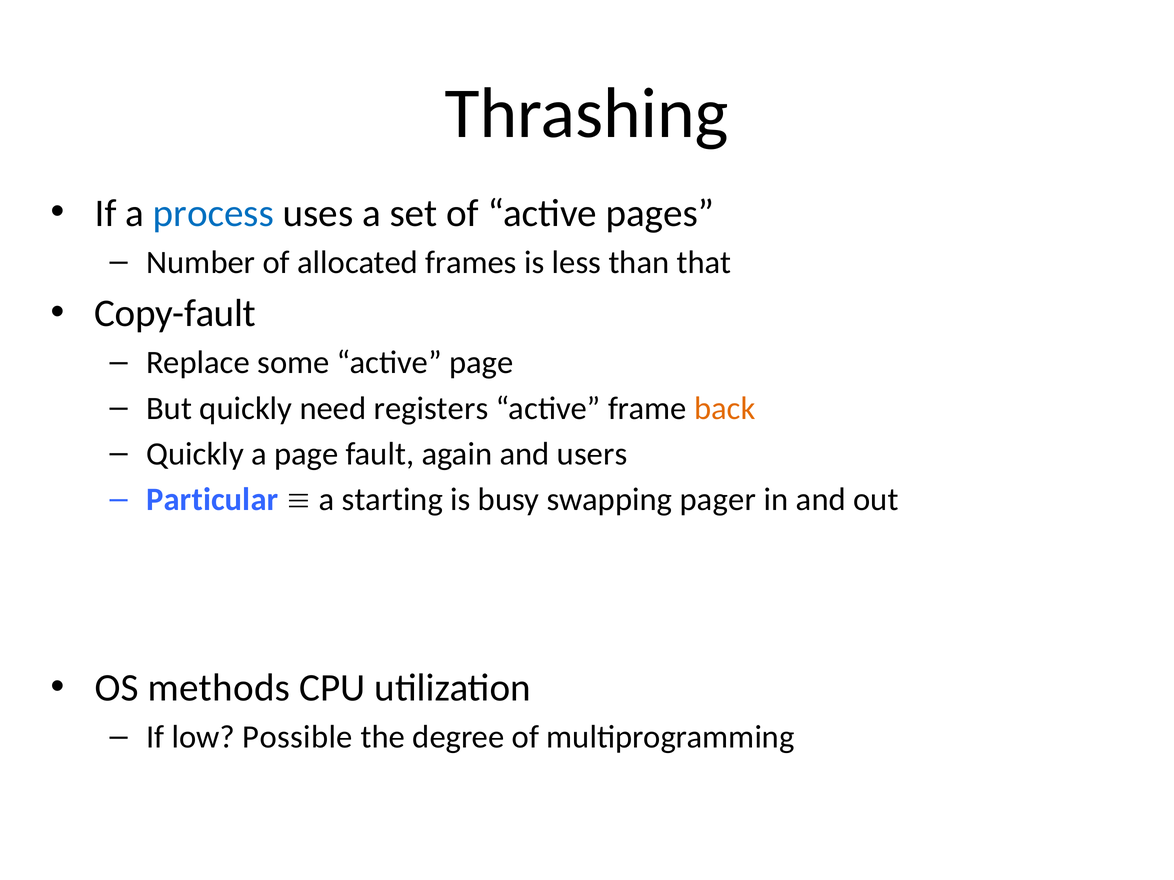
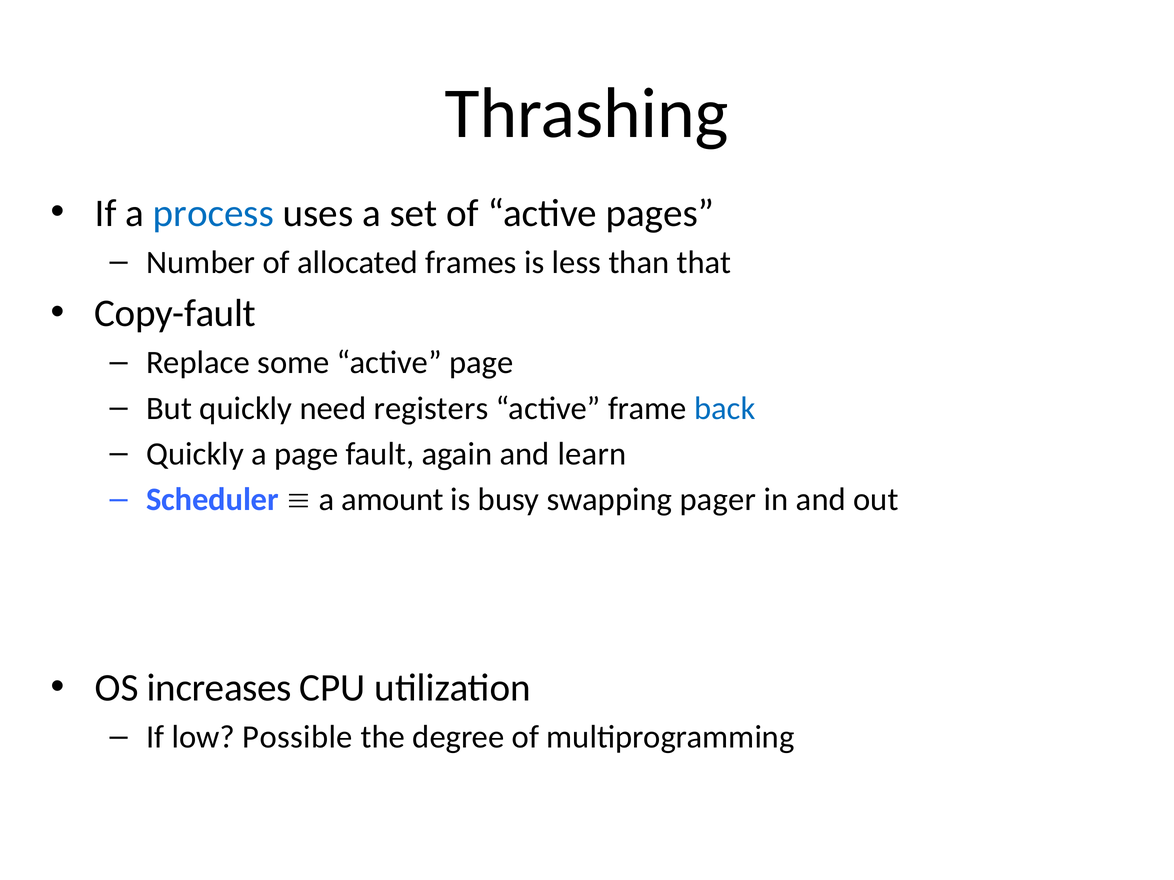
back colour: orange -> blue (725, 409)
users: users -> learn (592, 454)
Particular: Particular -> Scheduler (212, 500)
starting: starting -> amount (393, 500)
methods: methods -> increases (219, 688)
